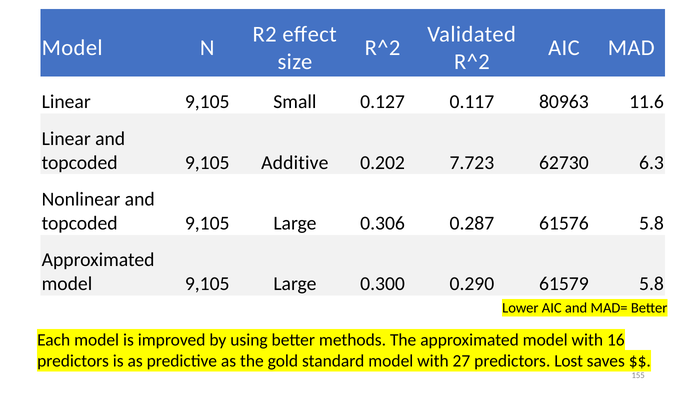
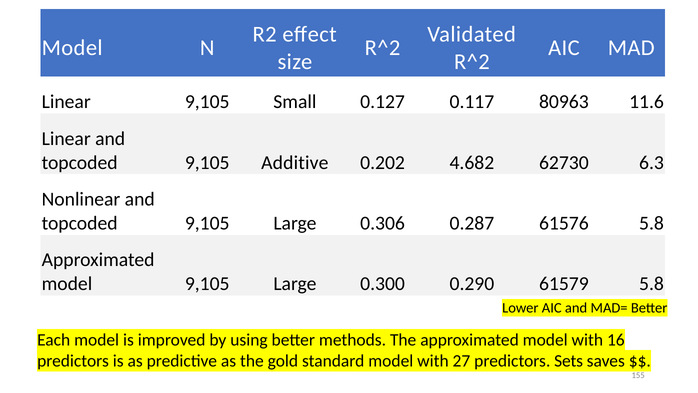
7.723: 7.723 -> 4.682 (472, 162)
Lost: Lost -> Sets (569, 361)
